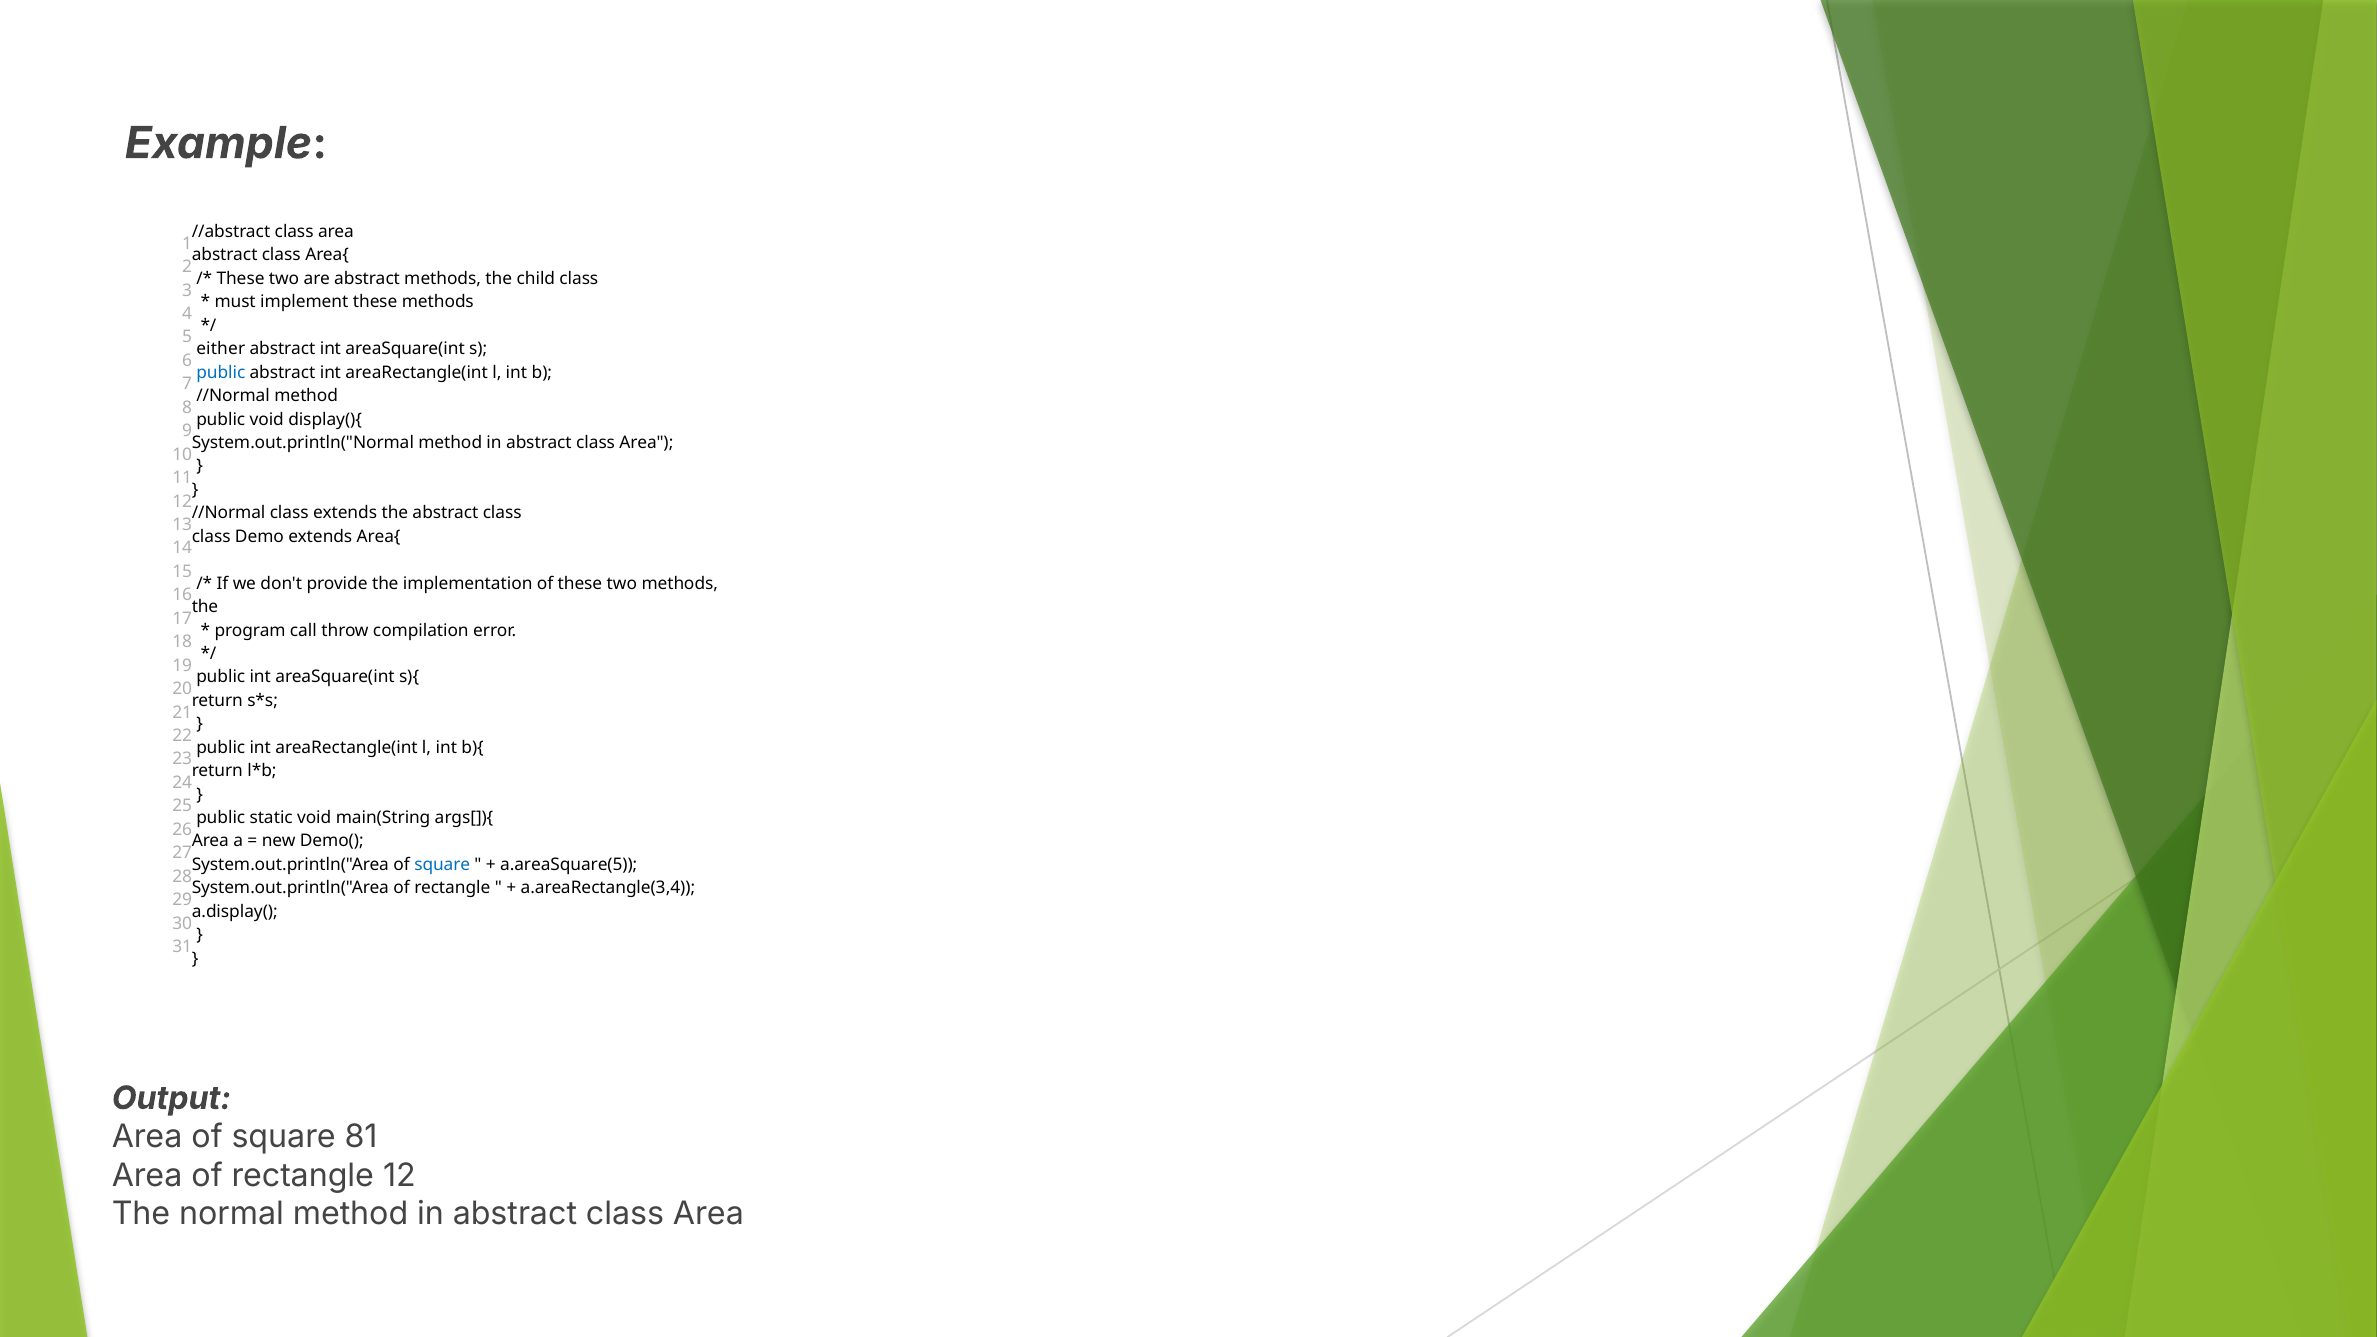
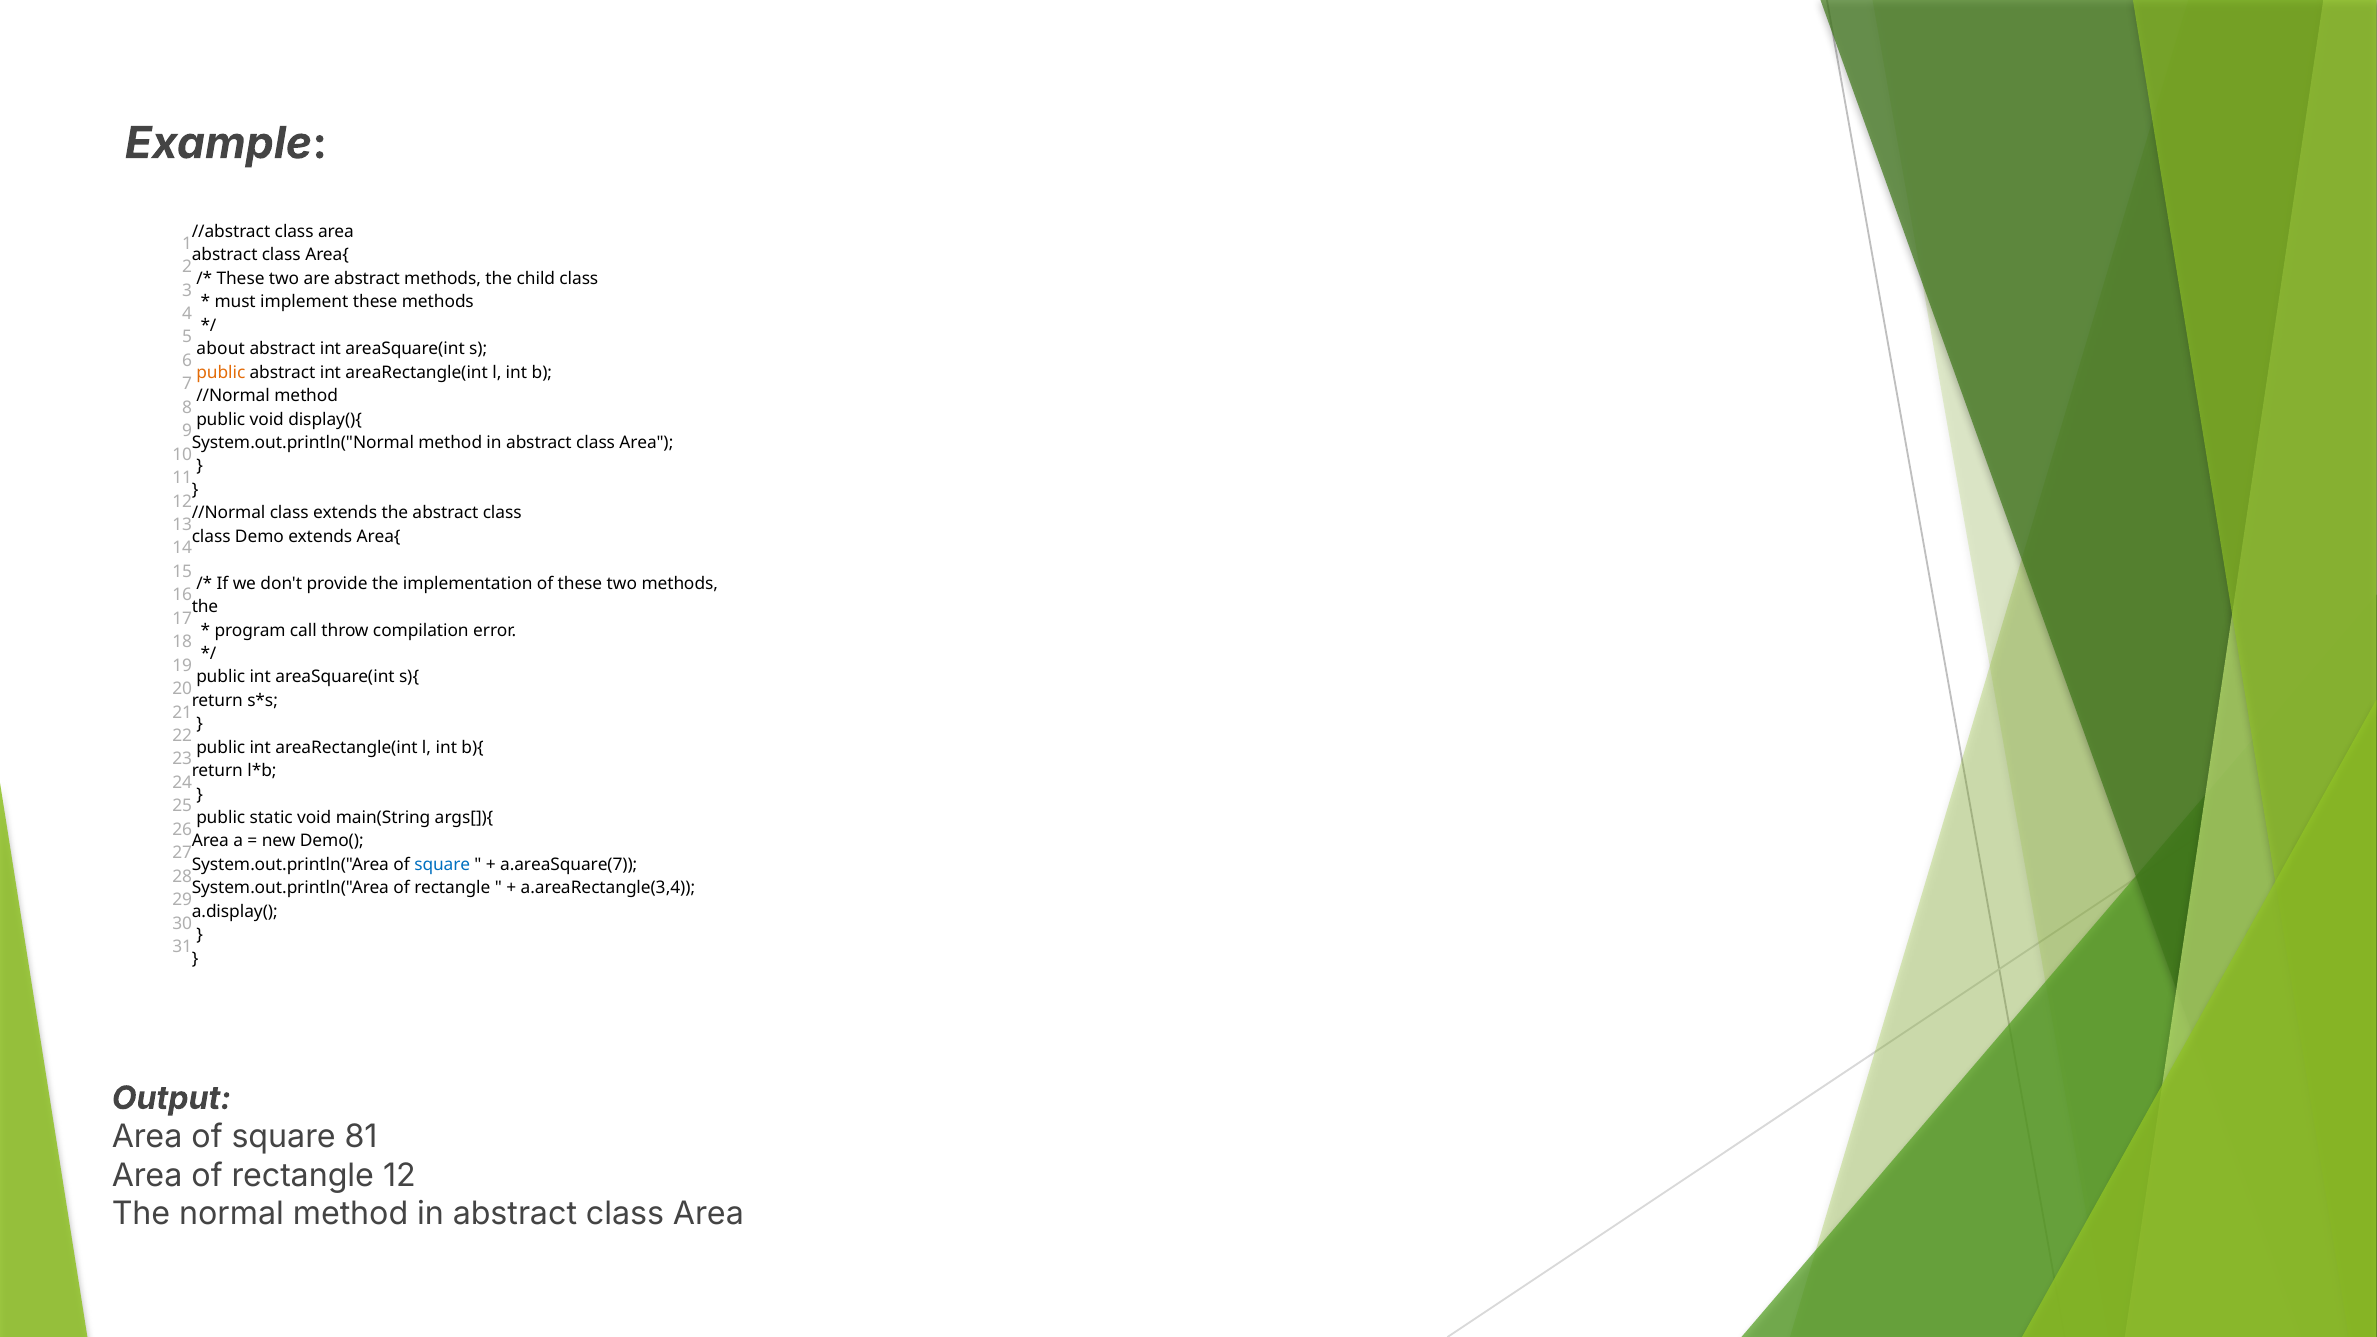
either: either -> about (221, 349)
public colour: blue -> orange (221, 372)
a.areaSquare(5: a.areaSquare(5 -> a.areaSquare(7 (569, 865)
